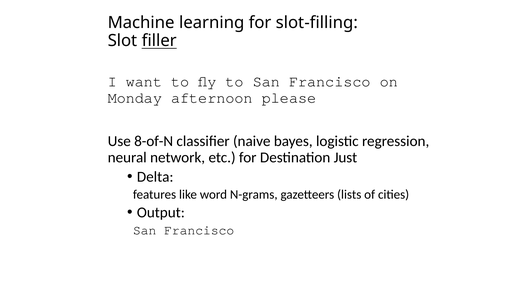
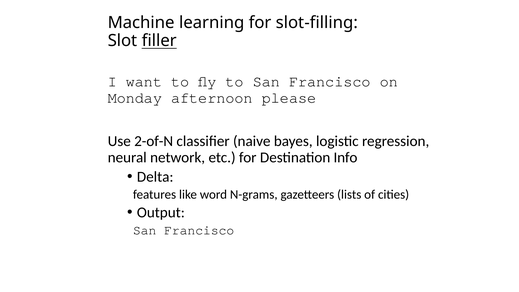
8-of-N: 8-of-N -> 2-of-N (154, 141)
Just: Just -> Info (345, 158)
